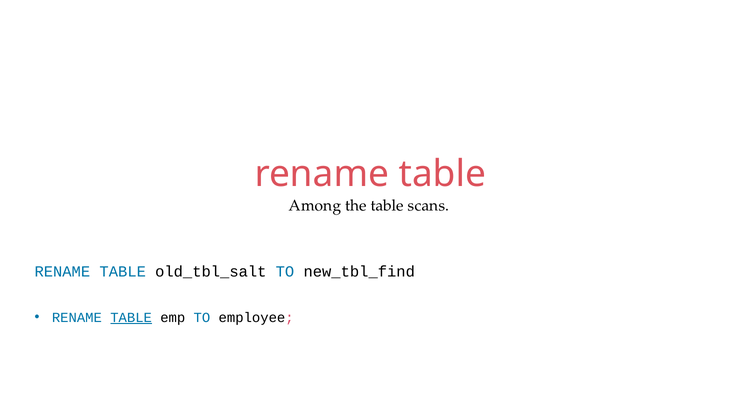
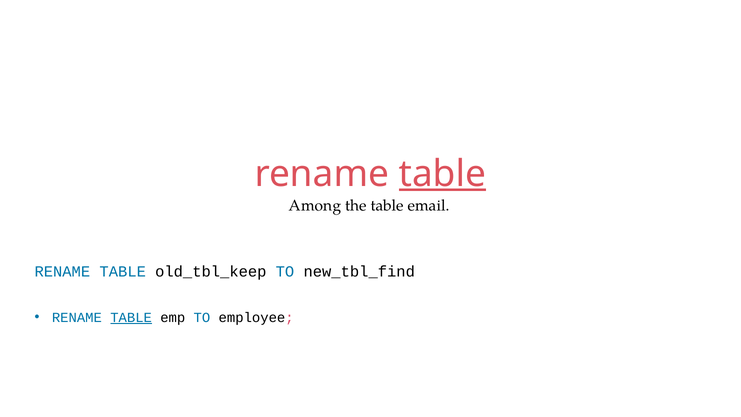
table underline: none -> present (442, 174)
scans: scans -> email (429, 205)
old_tbl_salt: old_tbl_salt -> old_tbl_keep (211, 272)
